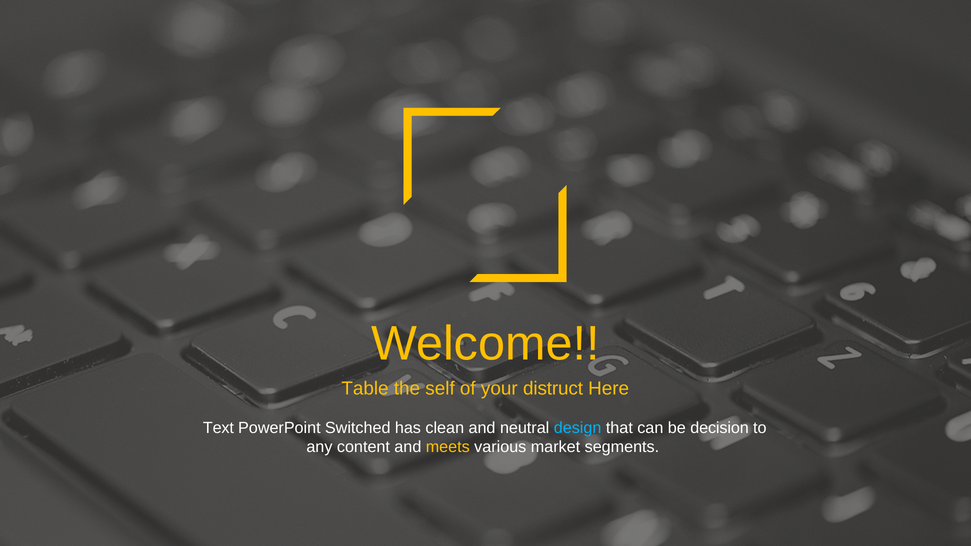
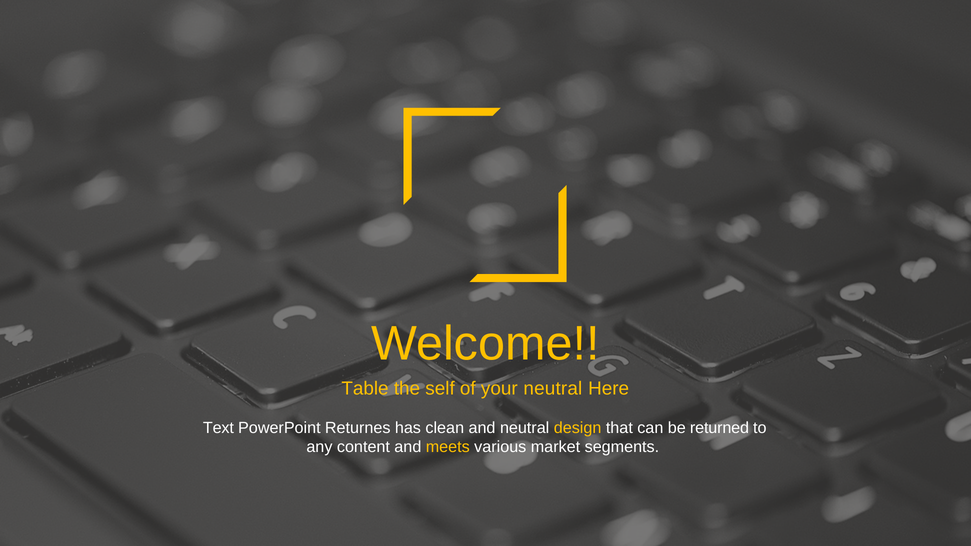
your distruct: distruct -> neutral (553, 388)
Switched: Switched -> Returnes (358, 428)
design colour: light blue -> yellow (578, 428)
decision: decision -> returned (720, 428)
